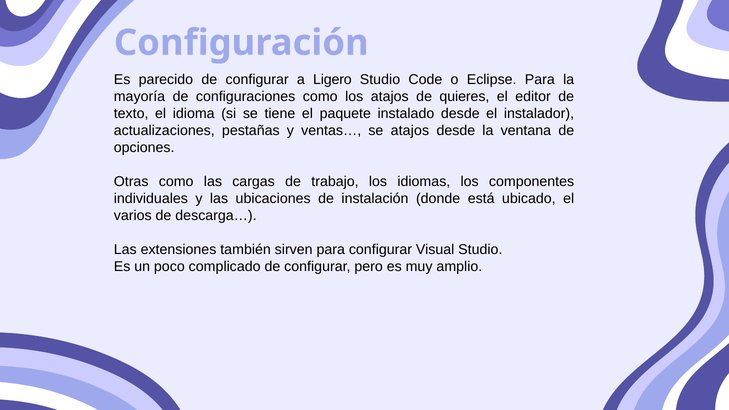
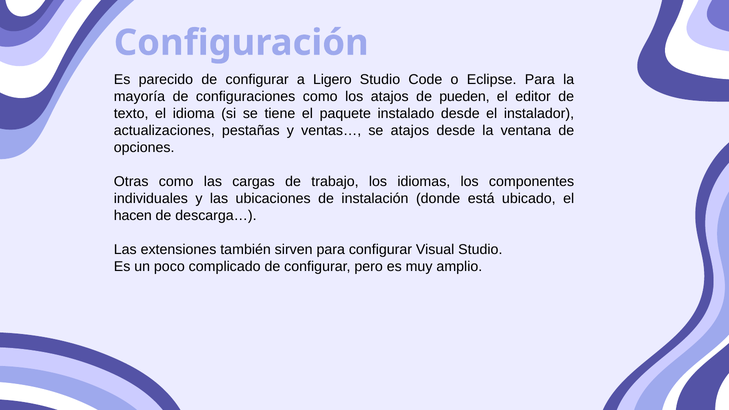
quieres: quieres -> pueden (464, 96)
varios: varios -> hacen (133, 216)
